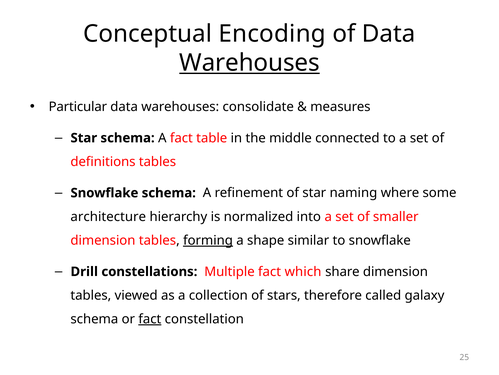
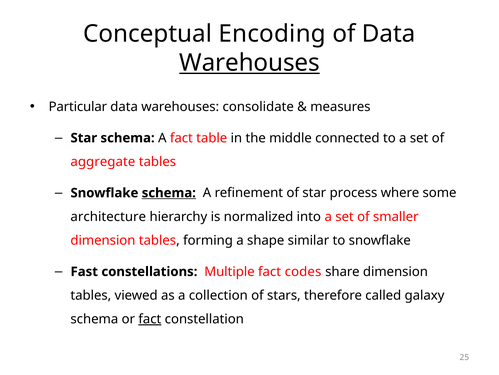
definitions: definitions -> aggregate (103, 161)
schema underline: none -> present (169, 193)
naming: naming -> process (353, 193)
forming underline: present -> none (208, 240)
Drill: Drill -> Fast (84, 271)
which: which -> codes (303, 271)
